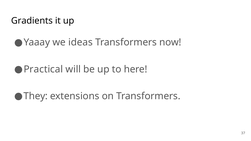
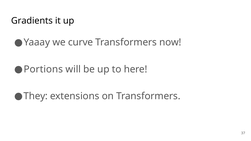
ideas: ideas -> curve (81, 42)
Practical: Practical -> Portions (43, 69)
